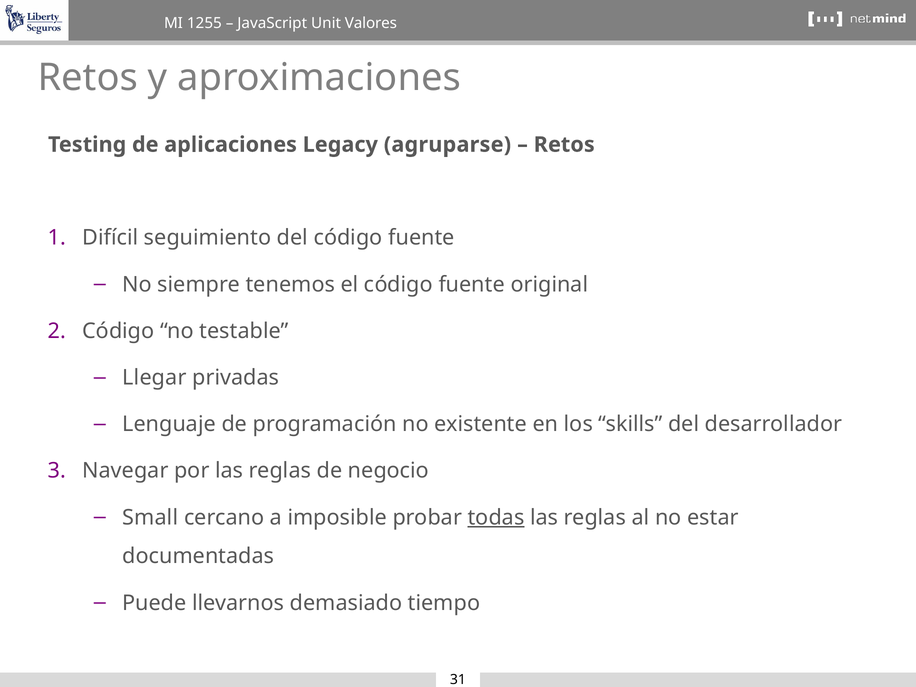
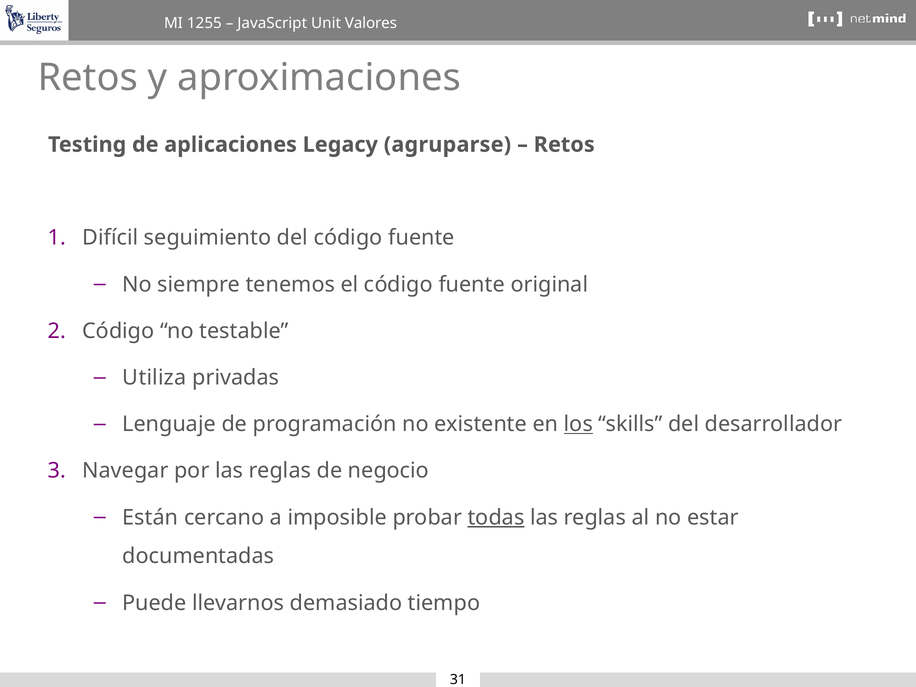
Llegar: Llegar -> Utiliza (154, 378)
los underline: none -> present (578, 424)
Small: Small -> Están (150, 517)
